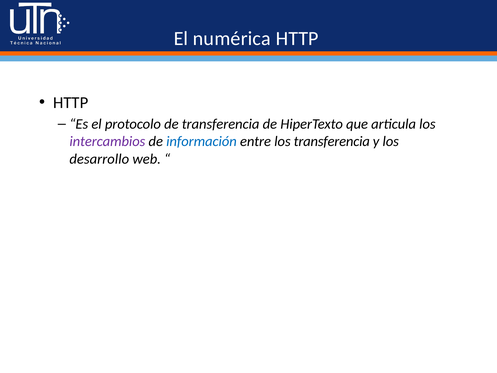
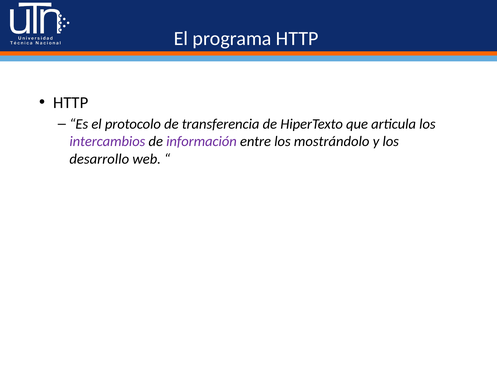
numérica: numérica -> programa (232, 38)
información colour: blue -> purple (201, 141)
los transferencia: transferencia -> mostrándolo (332, 141)
